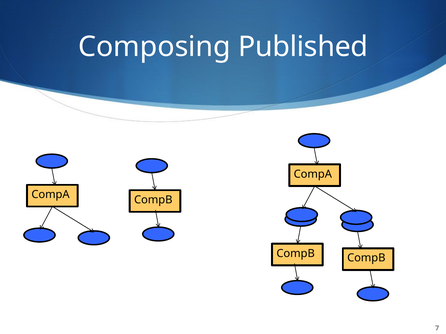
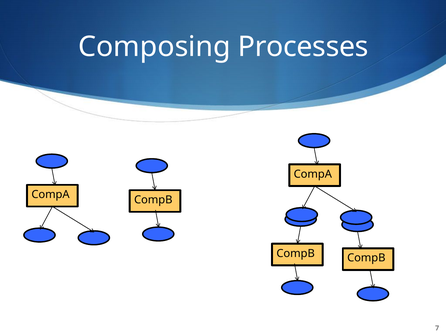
Published: Published -> Processes (303, 47)
